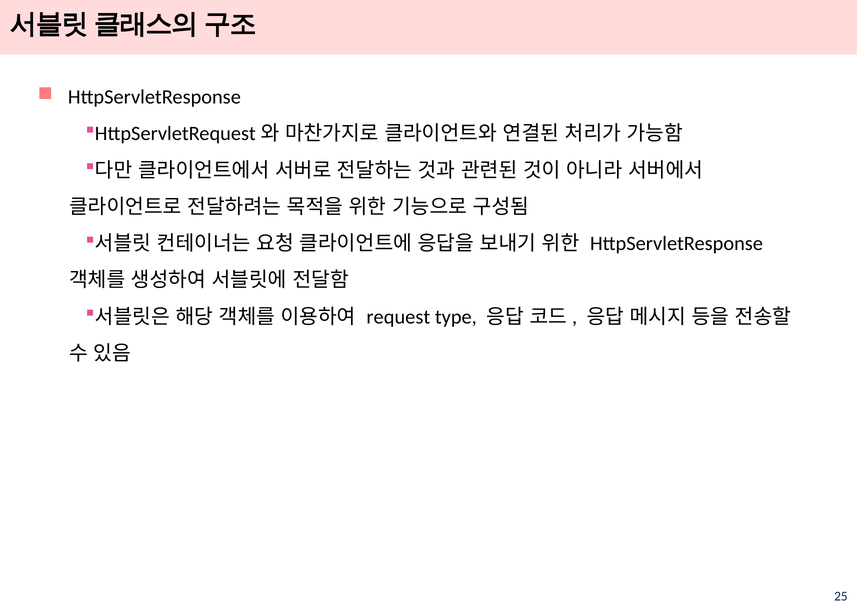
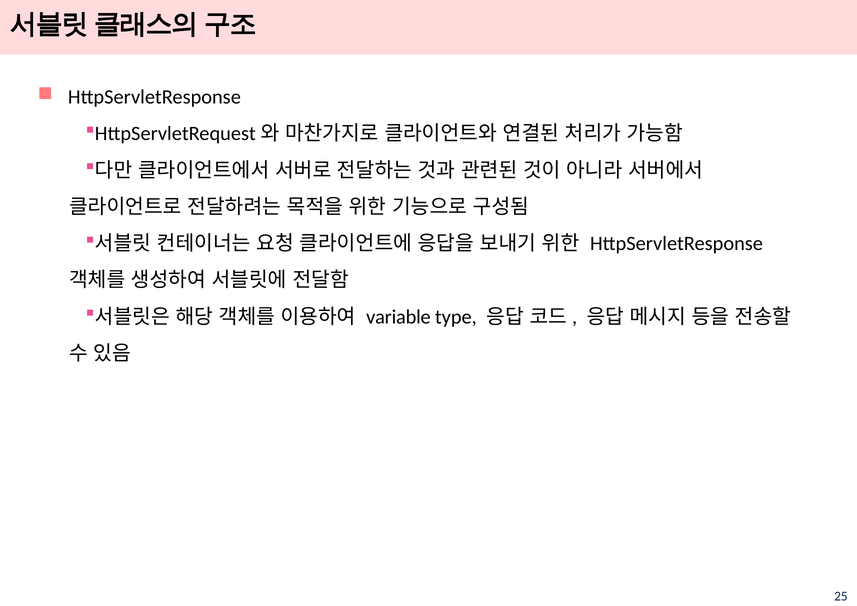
request: request -> variable (398, 317)
